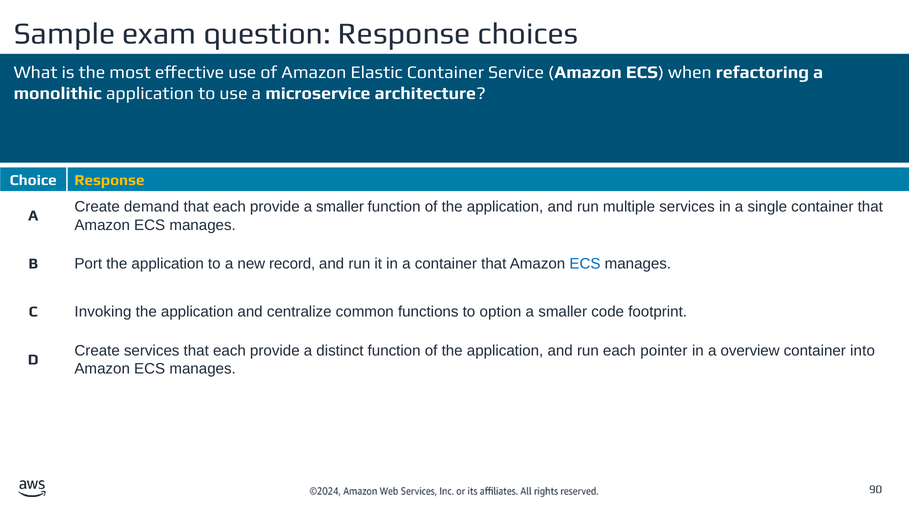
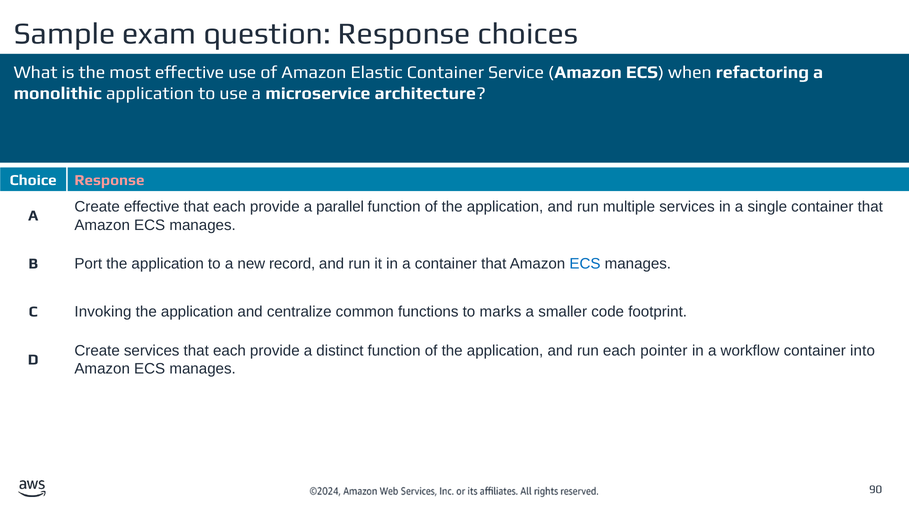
Response colour: yellow -> pink (109, 180)
Create demand: demand -> effective (152, 207)
provide a smaller: smaller -> parallel (340, 207)
option: option -> marks (500, 312)
overview: overview -> workflow (750, 351)
